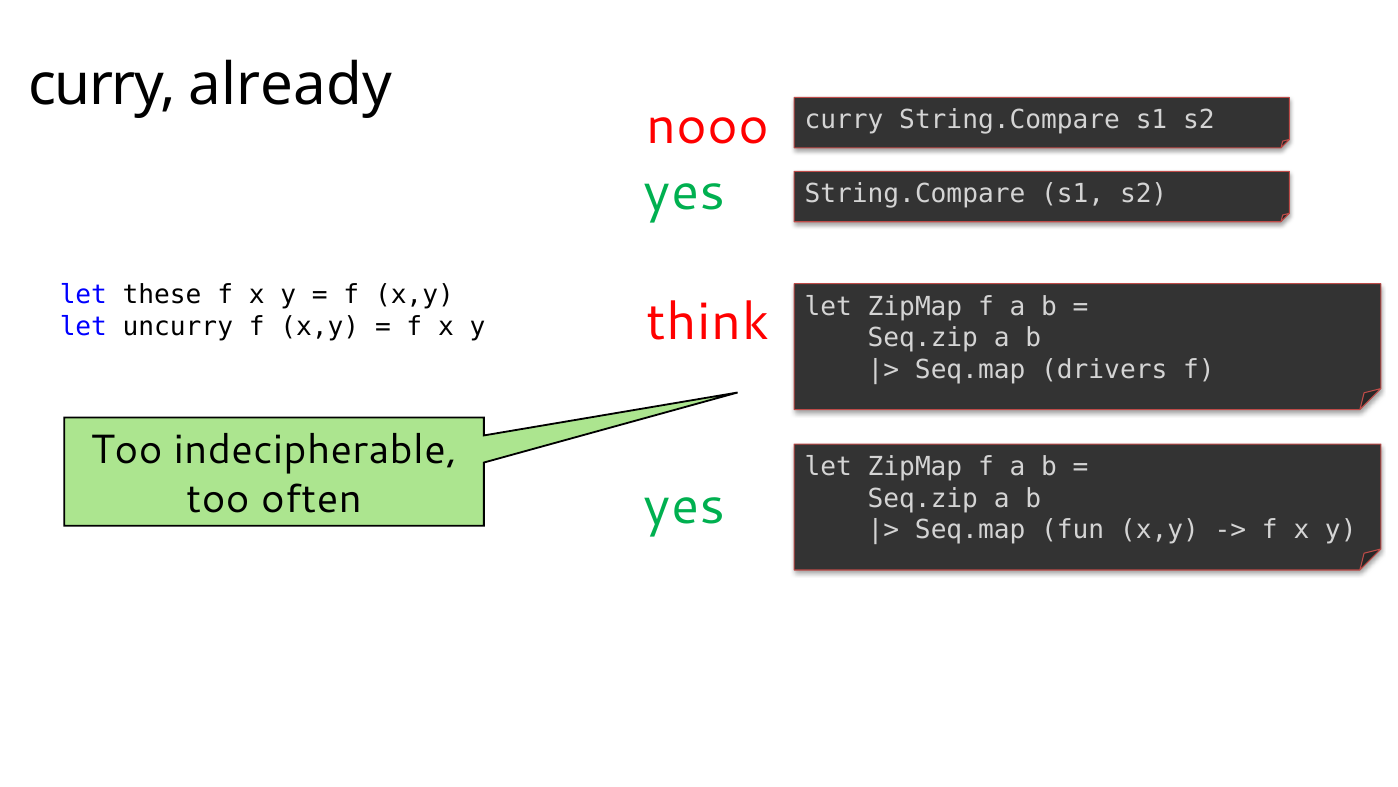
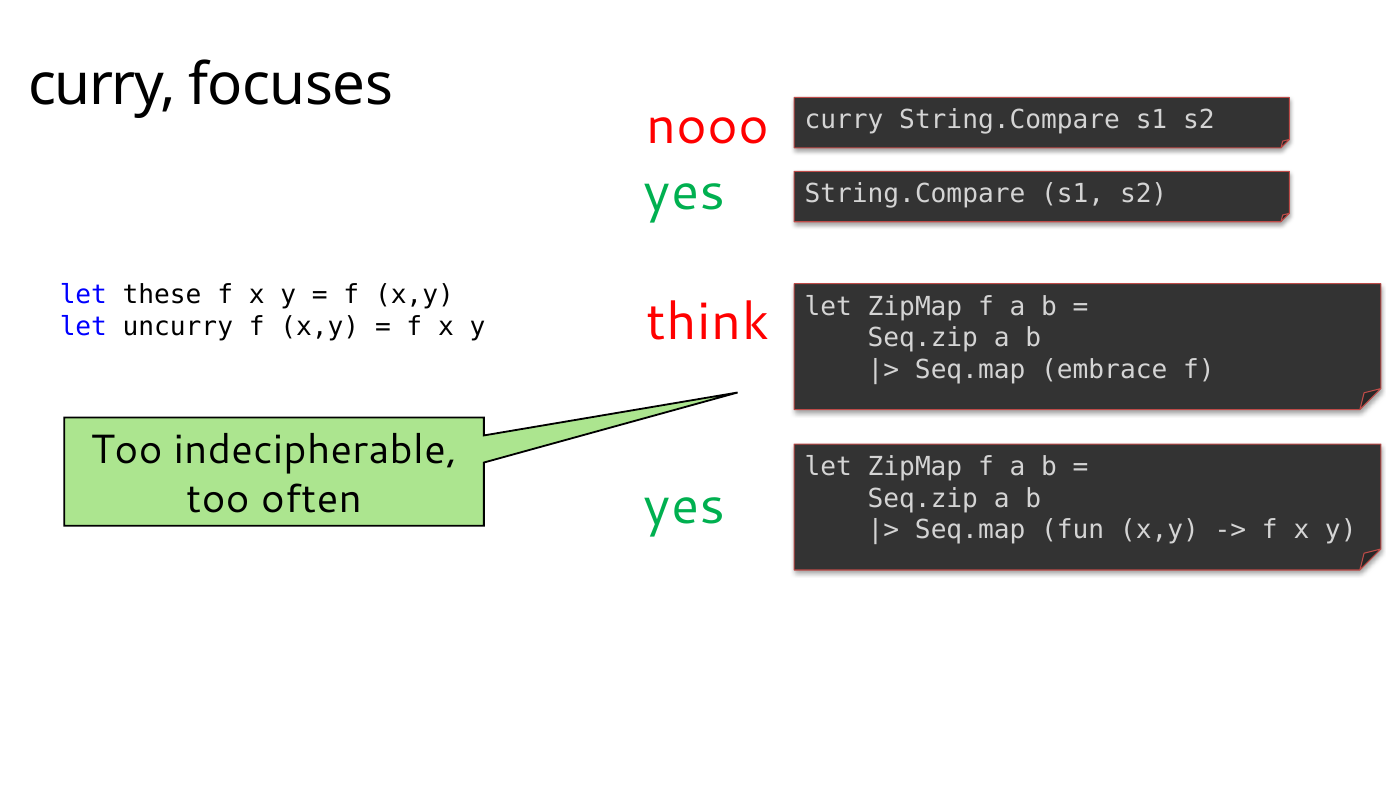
already: already -> focuses (291, 85)
drivers: drivers -> embrace (1104, 369)
